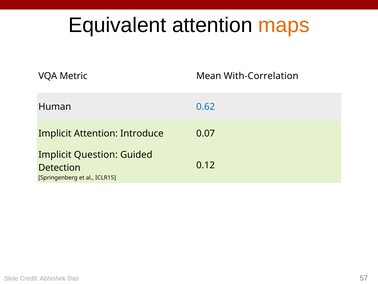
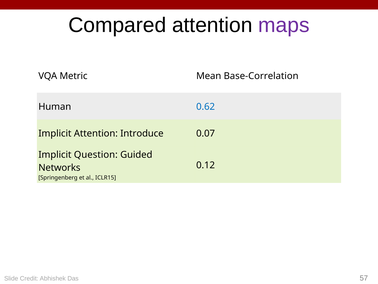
Equivalent: Equivalent -> Compared (117, 25)
maps colour: orange -> purple (284, 25)
With-Correlation: With-Correlation -> Base-Correlation (261, 76)
Detection: Detection -> Networks (59, 167)
